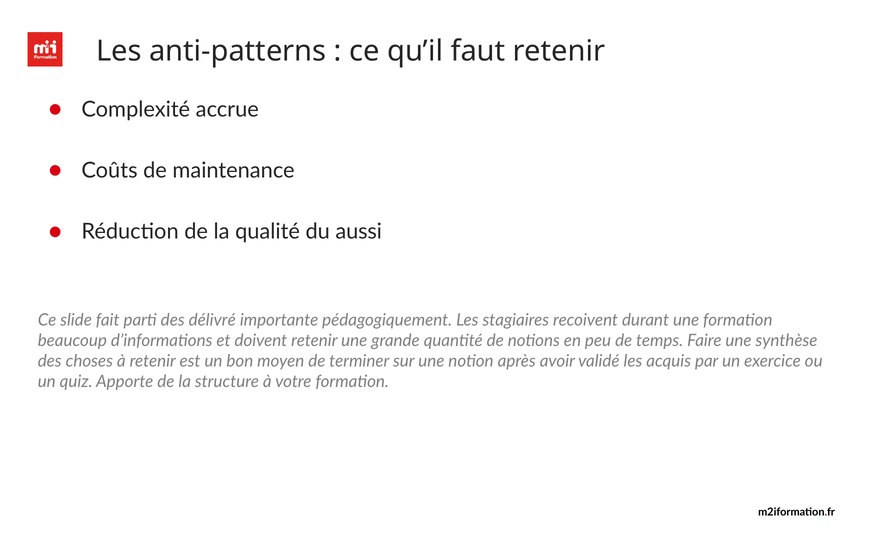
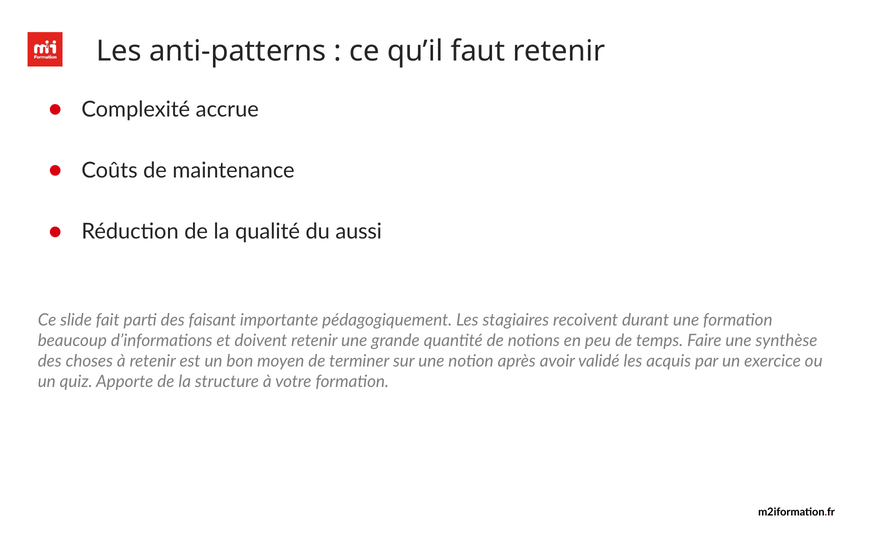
délivré: délivré -> faisant (212, 320)
